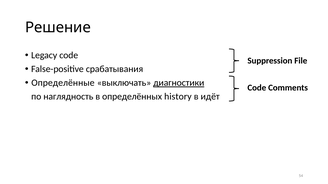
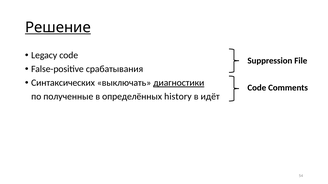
Решение underline: none -> present (58, 28)
Определённые: Определённые -> Синтаксических (63, 83)
наглядность: наглядность -> полученные (68, 97)
